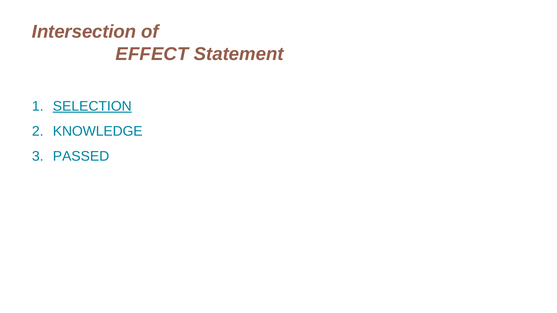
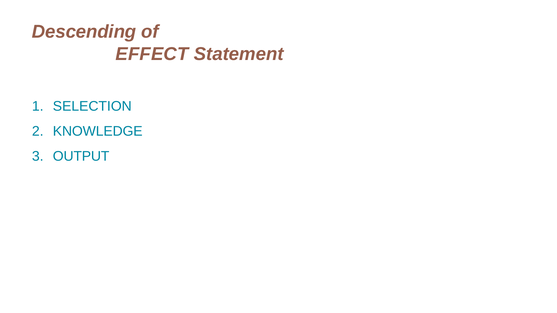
Intersection: Intersection -> Descending (84, 32)
SELECTION underline: present -> none (92, 106)
PASSED: PASSED -> OUTPUT (81, 156)
